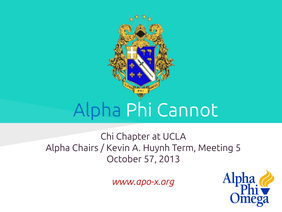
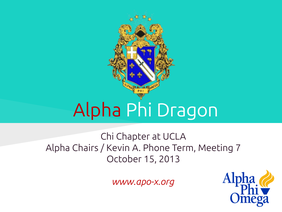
Alpha colour: blue -> red (97, 110)
Cannot: Cannot -> Dragon (188, 110)
Huynh: Huynh -> Phone (156, 148)
5: 5 -> 7 (238, 148)
57: 57 -> 15 (150, 159)
